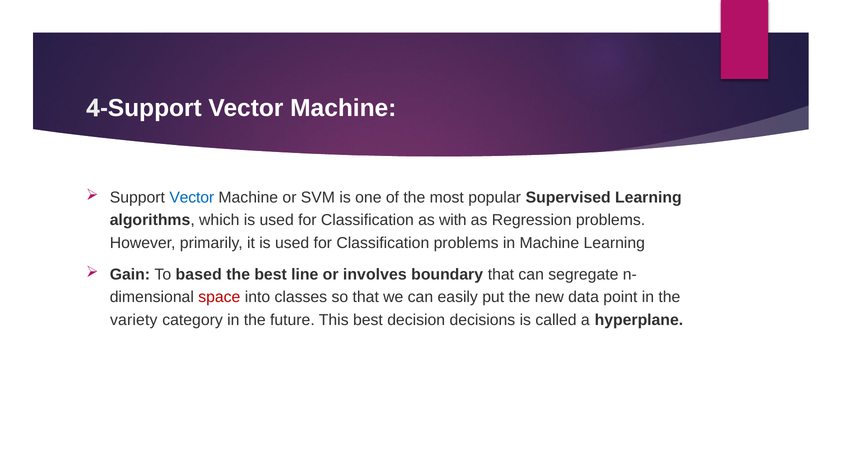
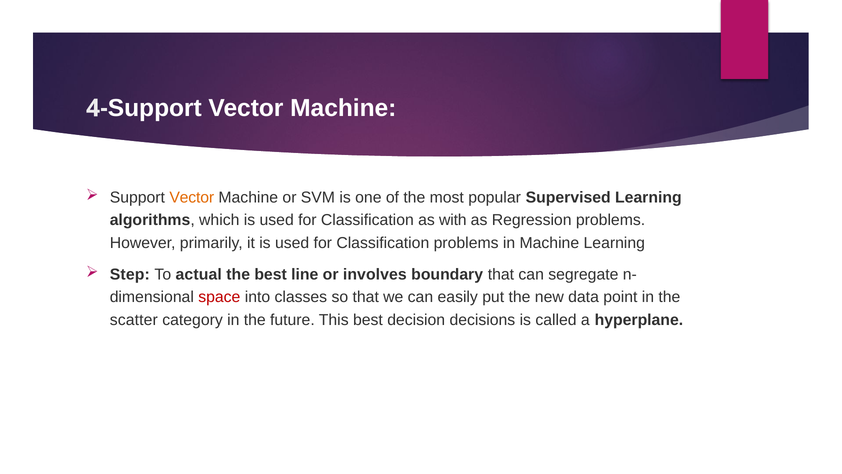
Vector colour: blue -> orange (192, 197)
Gain: Gain -> Step (130, 274)
based: based -> actual (199, 274)
variety: variety -> scatter (134, 320)
